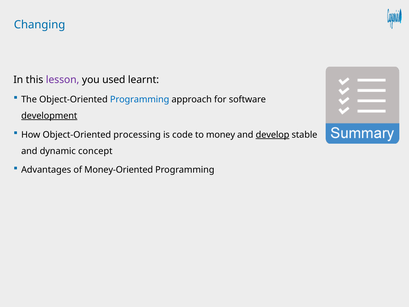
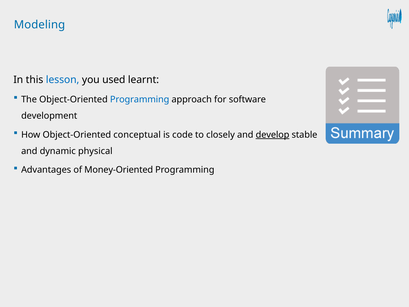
Changing: Changing -> Modeling (40, 25)
lesson colour: purple -> blue (63, 80)
development underline: present -> none (49, 116)
processing: processing -> conceptual (137, 135)
money: money -> closely (221, 135)
concept: concept -> physical (95, 151)
